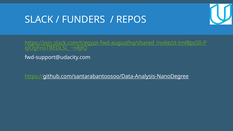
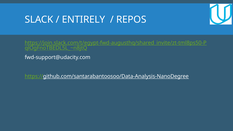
FUNDERS: FUNDERS -> ENTIRELY (83, 20)
